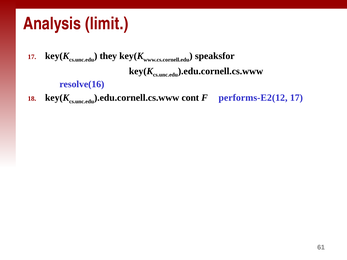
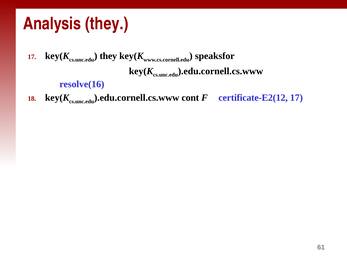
Analysis limit: limit -> they (107, 24)
performs-E2(12: performs-E2(12 -> certificate-E2(12 (253, 98)
